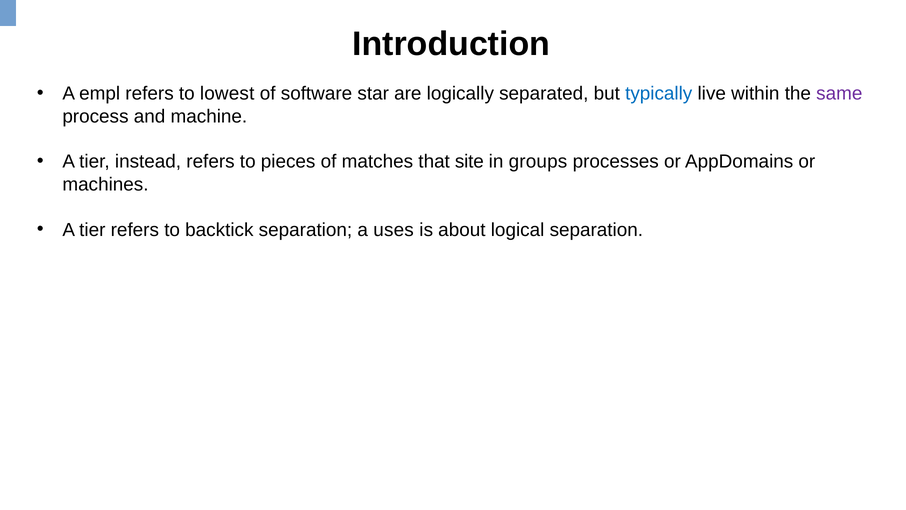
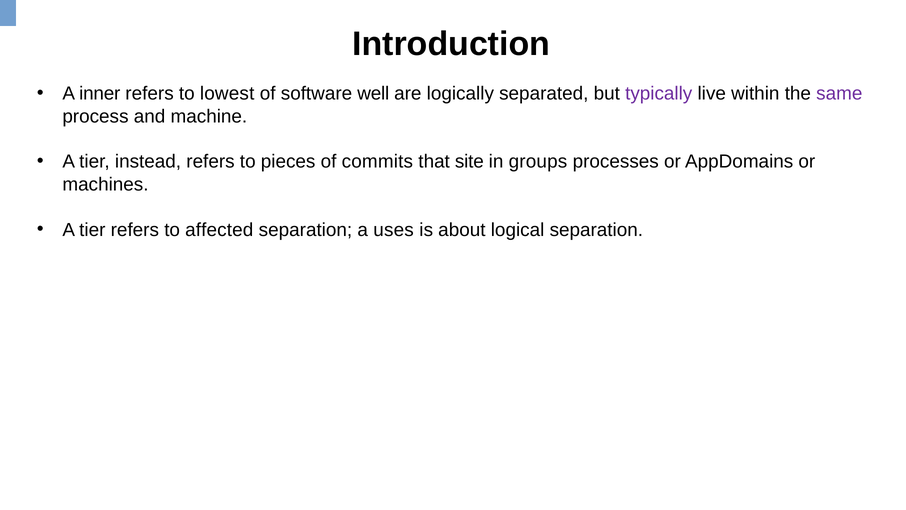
empl: empl -> inner (100, 94)
star: star -> well (373, 94)
typically colour: blue -> purple (659, 94)
matches: matches -> commits (377, 162)
backtick: backtick -> affected (219, 230)
